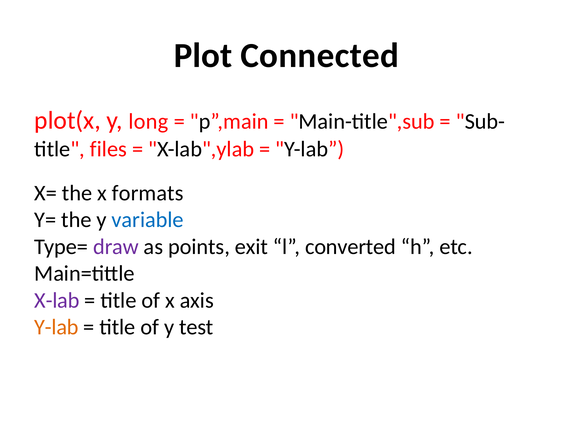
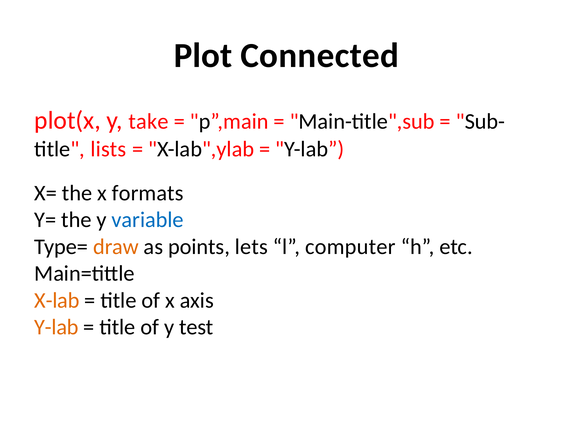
long: long -> take (148, 121)
files: files -> lists (108, 149)
draw colour: purple -> orange (116, 246)
exit: exit -> lets (251, 246)
converted: converted -> computer (350, 246)
X-lab colour: purple -> orange (57, 300)
